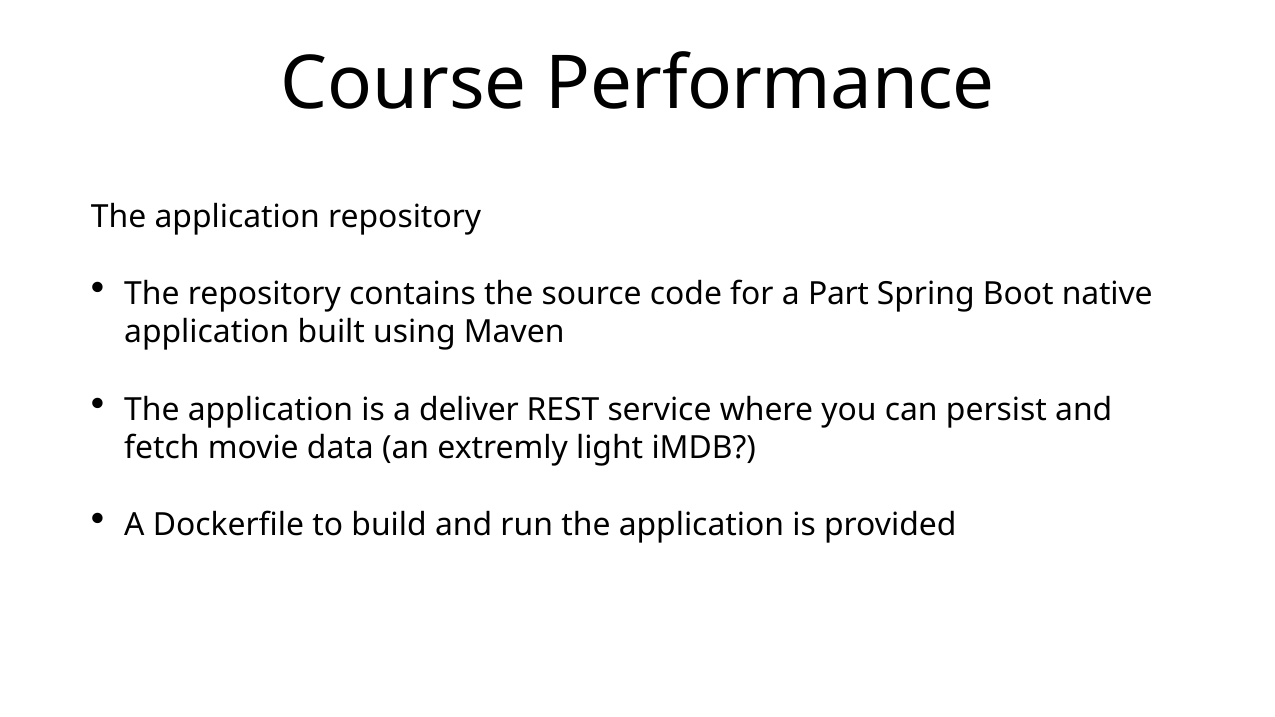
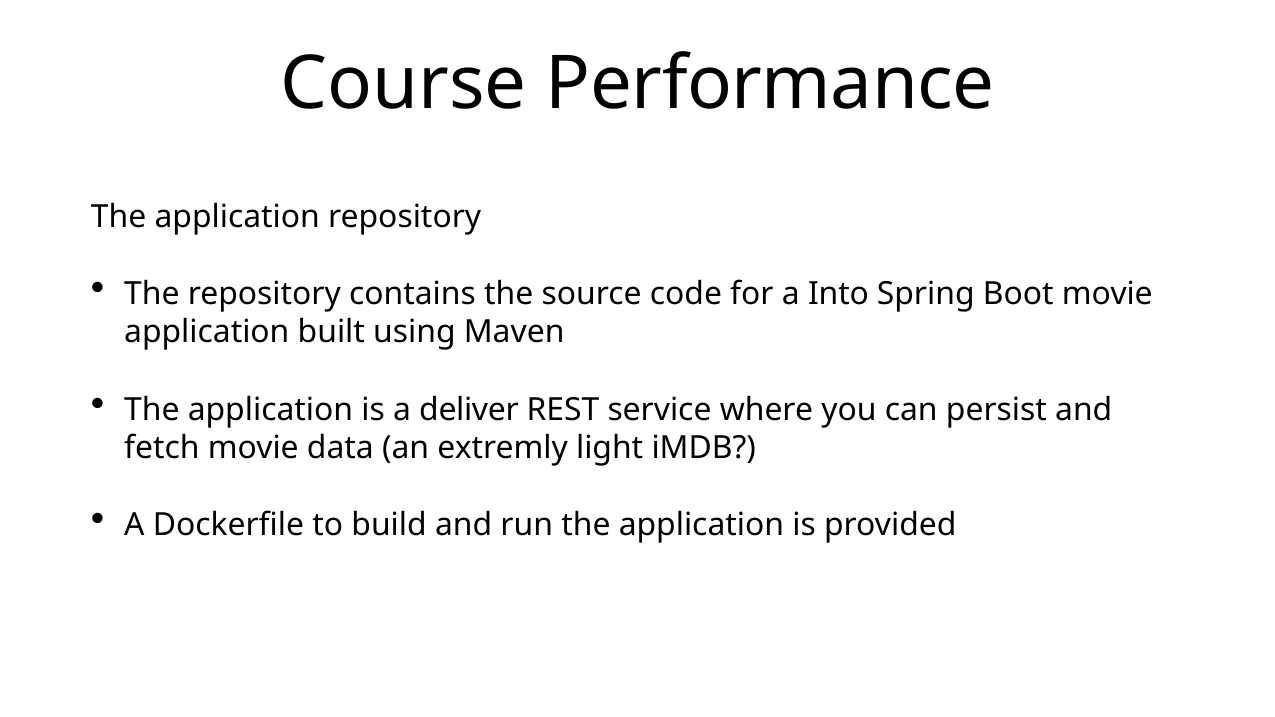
Part: Part -> Into (838, 294)
Boot native: native -> movie (1107, 294)
